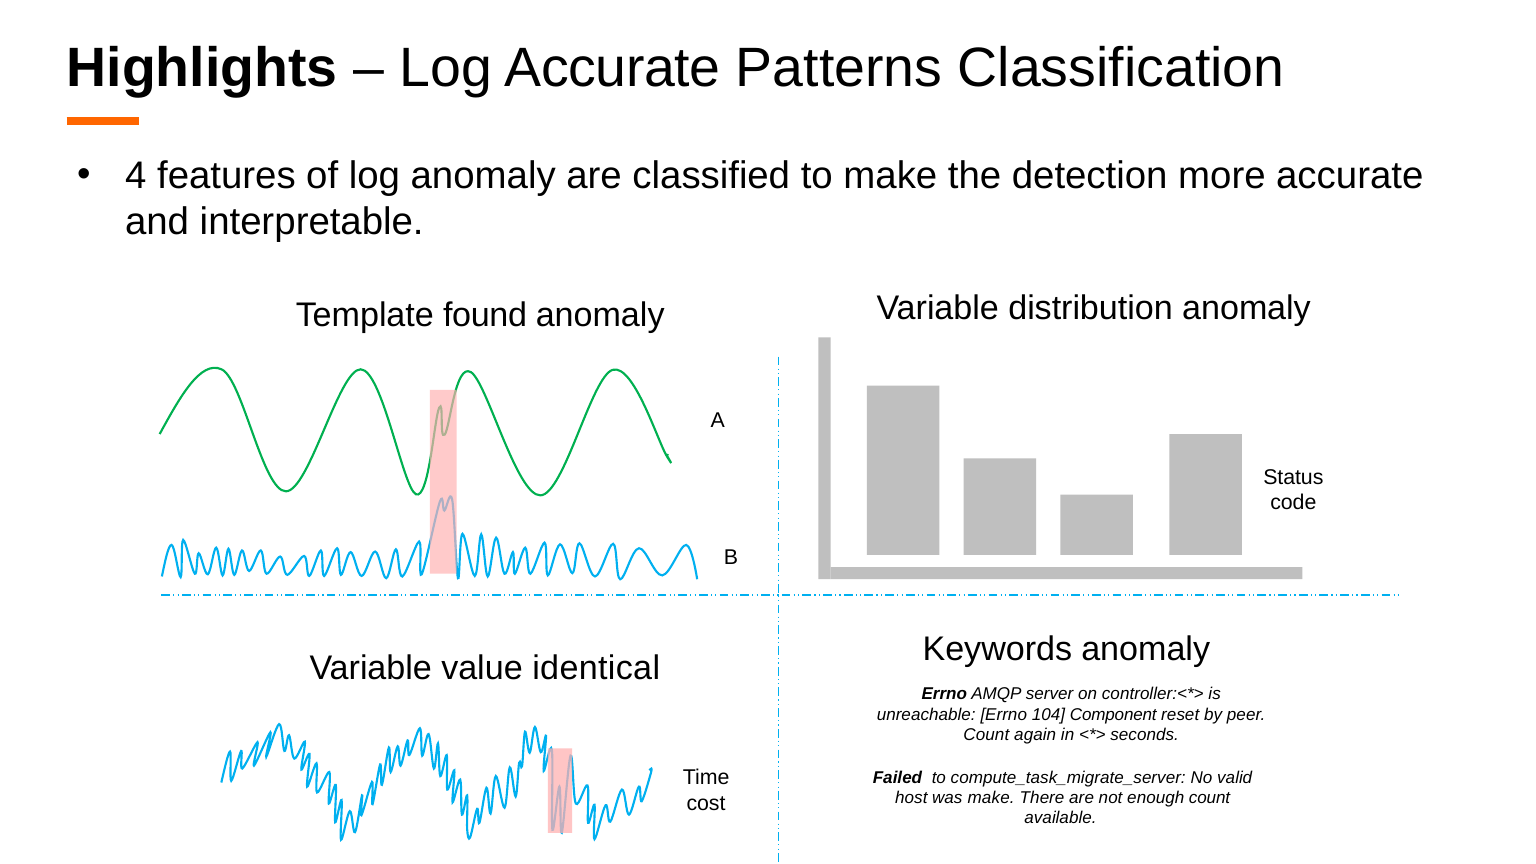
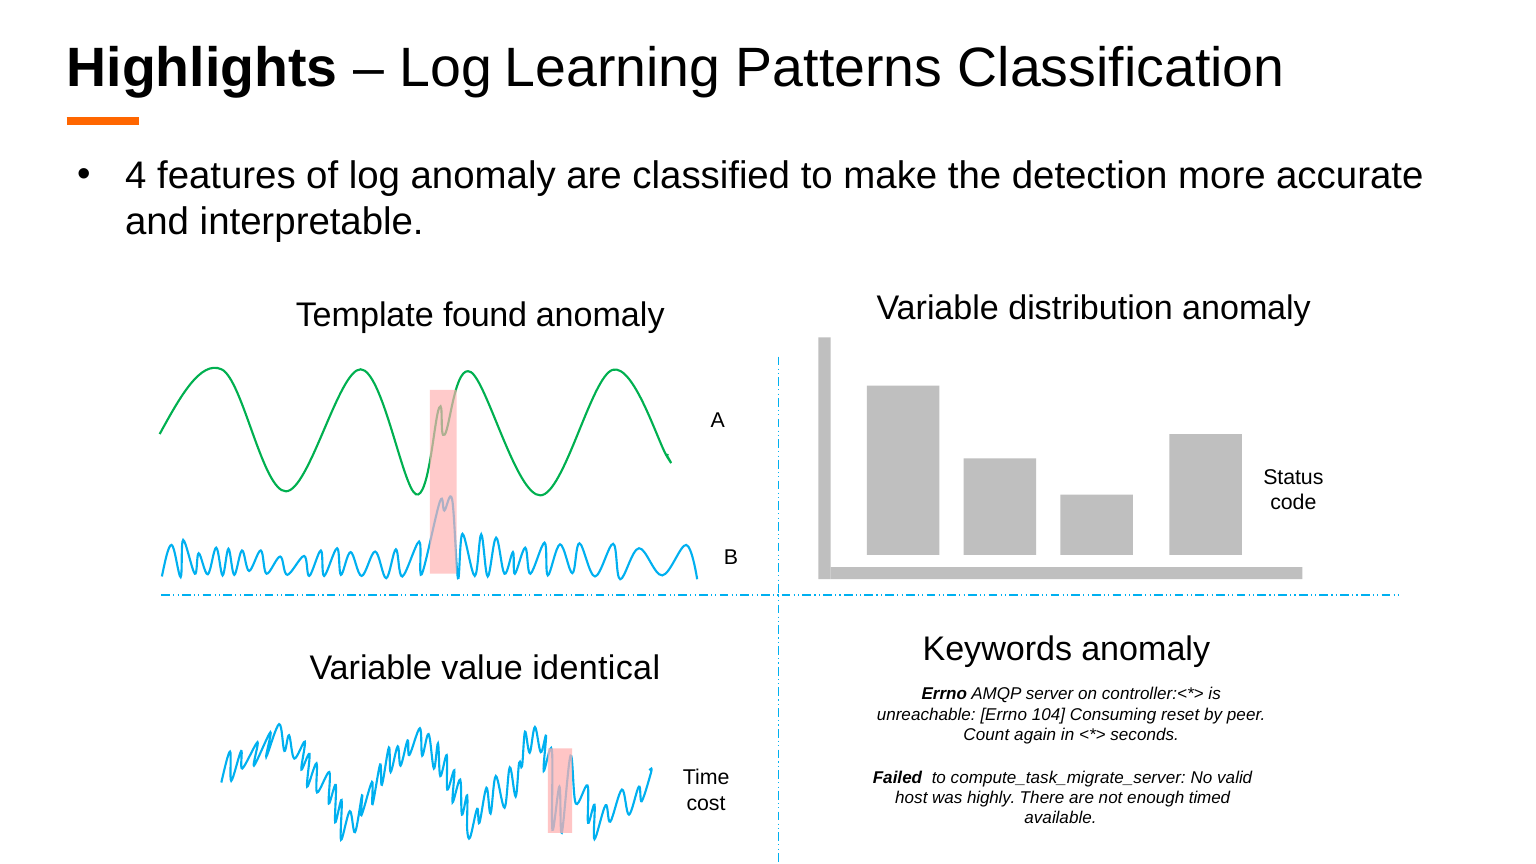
Log Accurate: Accurate -> Learning (613, 68)
Component: Component -> Consuming (1113, 715)
was make: make -> highly (991, 798)
enough count: count -> timed (1210, 798)
